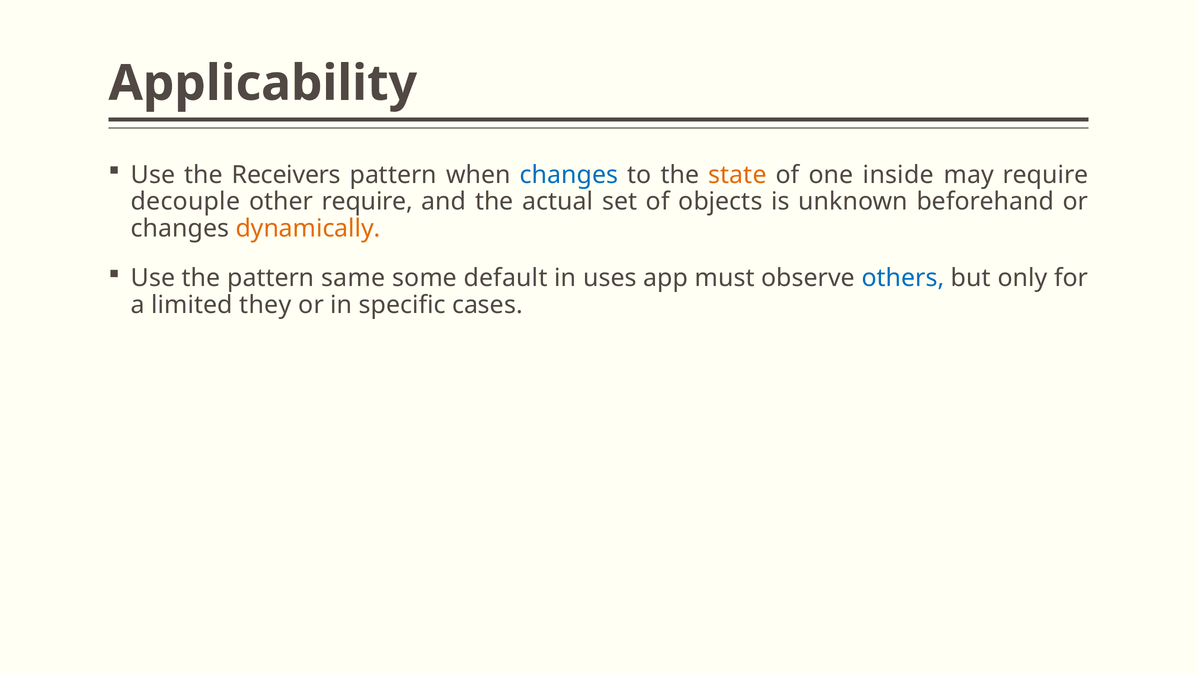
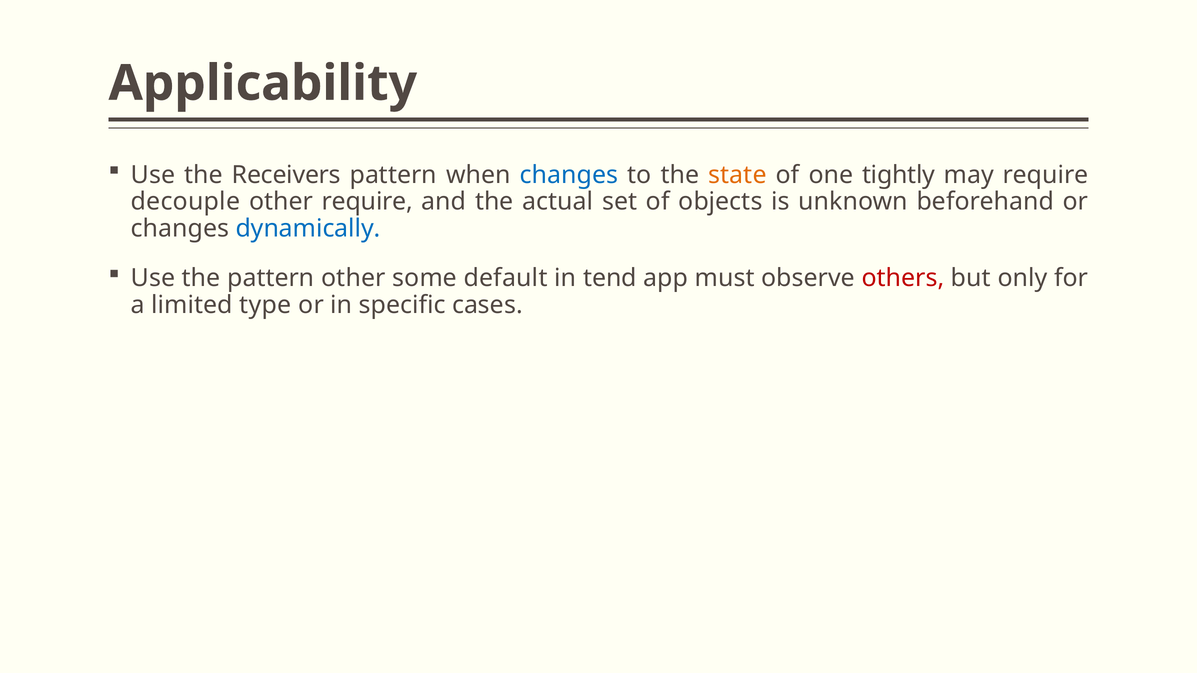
inside: inside -> tightly (899, 175)
dynamically colour: orange -> blue (308, 229)
pattern same: same -> other (353, 278)
uses: uses -> tend (610, 278)
others colour: blue -> red (903, 278)
they: they -> type (265, 305)
